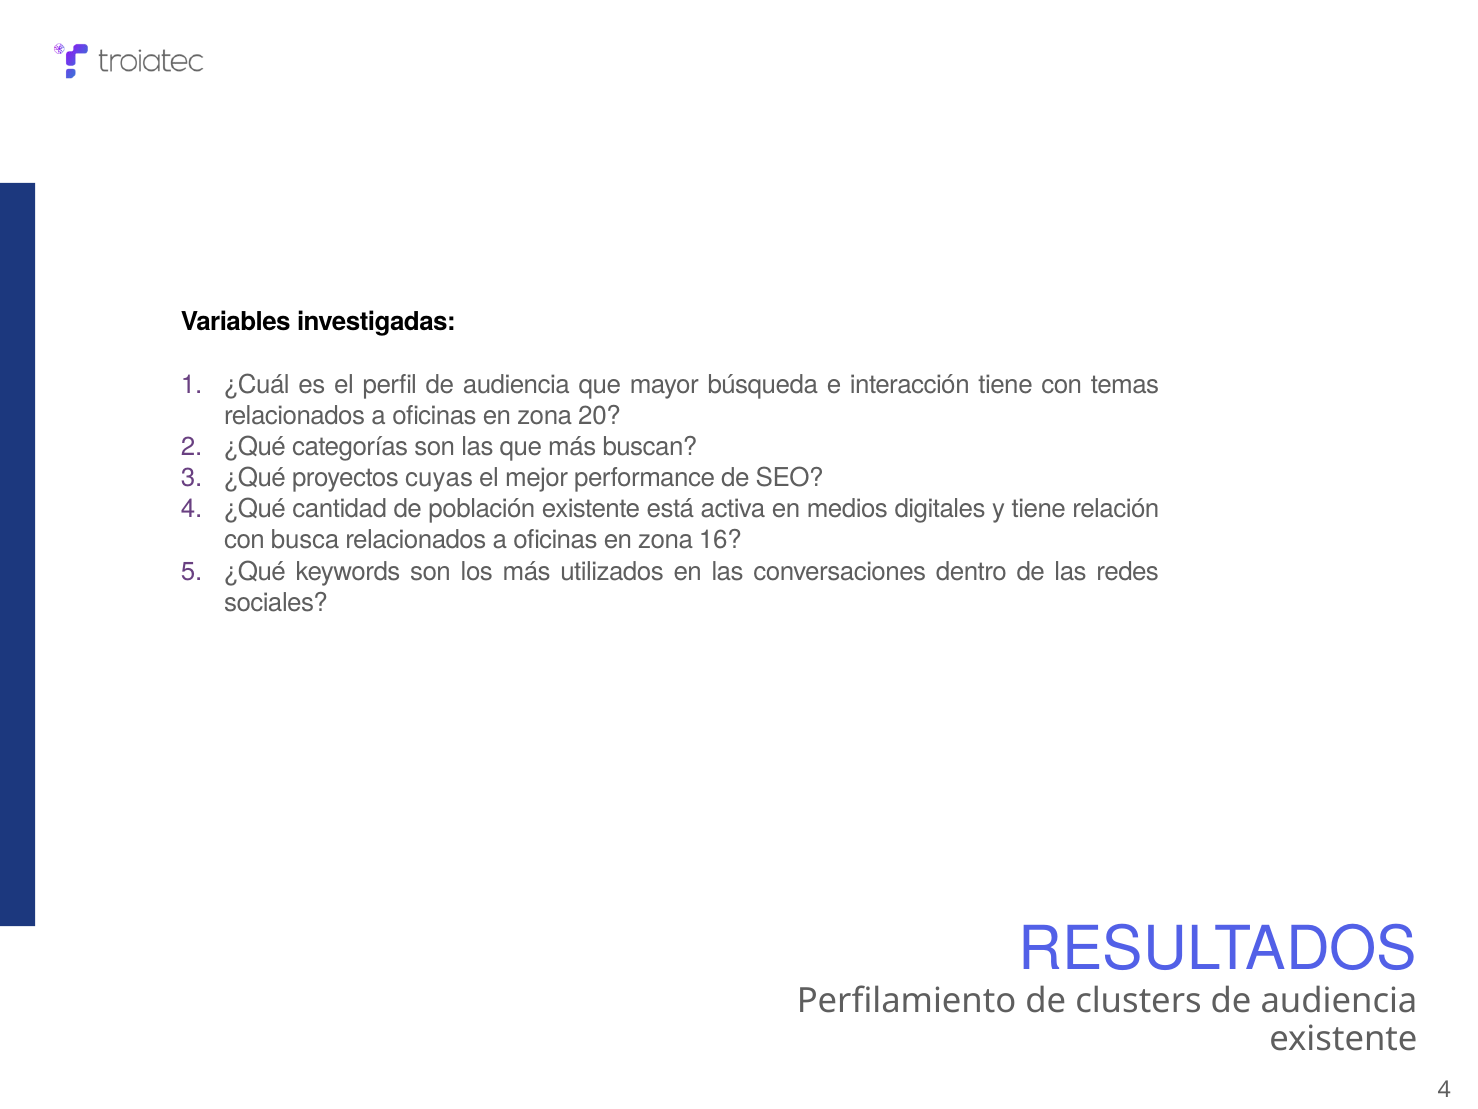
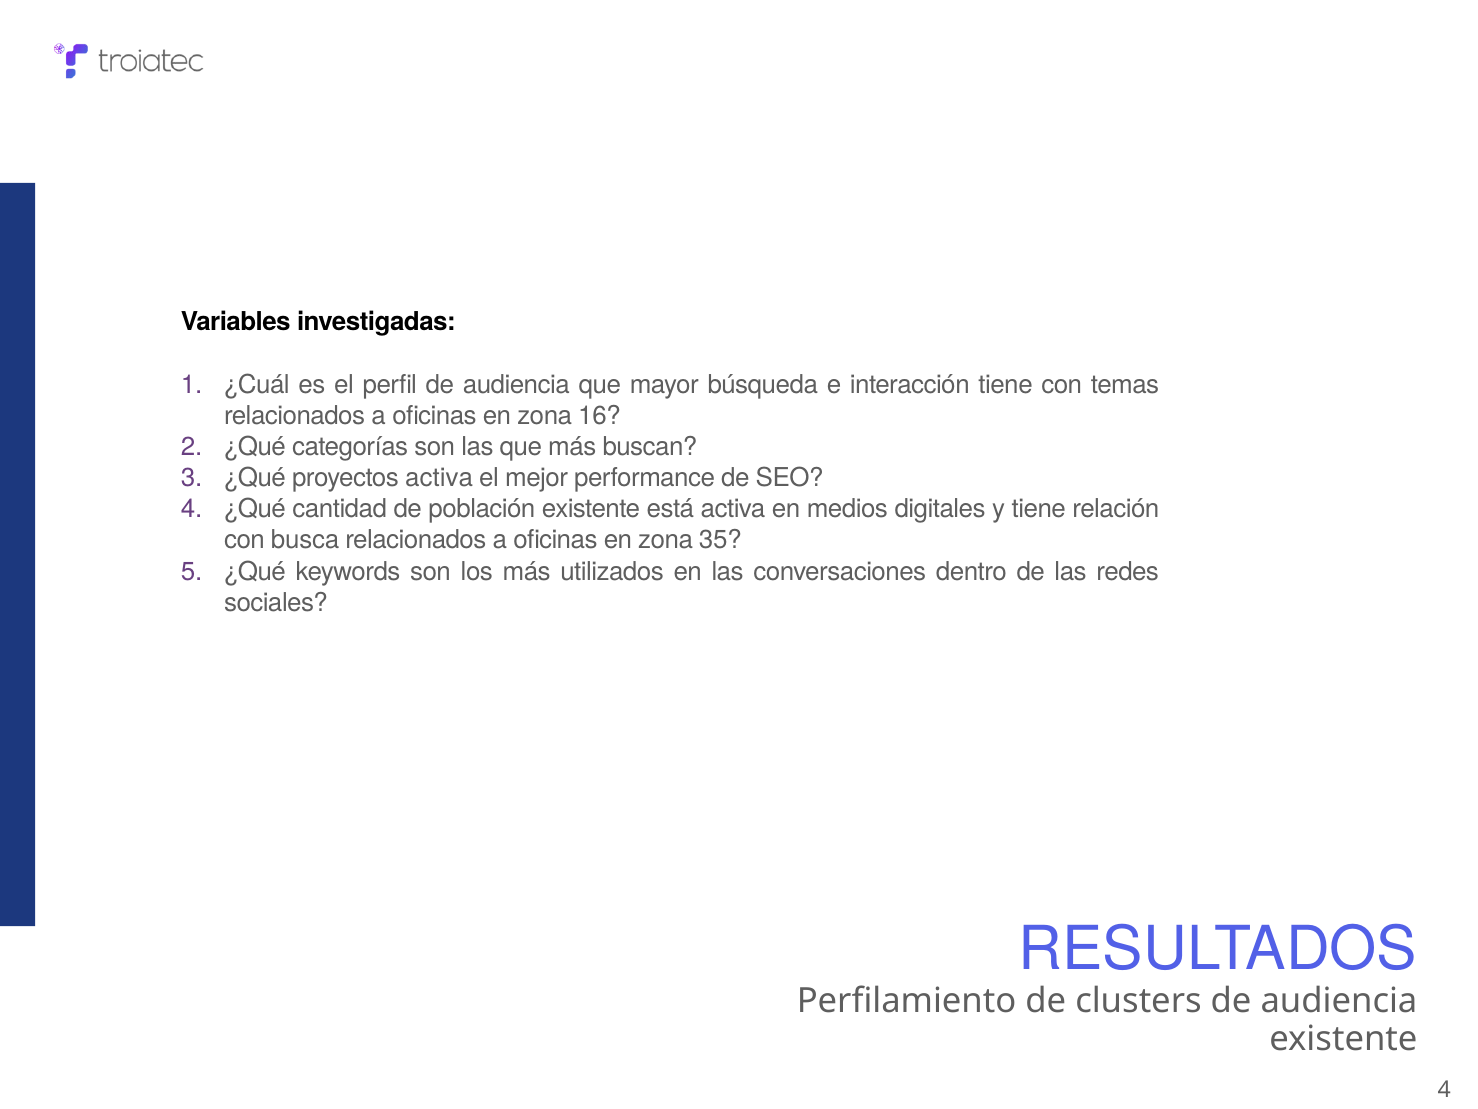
20: 20 -> 16 (599, 415)
proyectos cuyas: cuyas -> activa (439, 478)
16: 16 -> 35 (720, 540)
